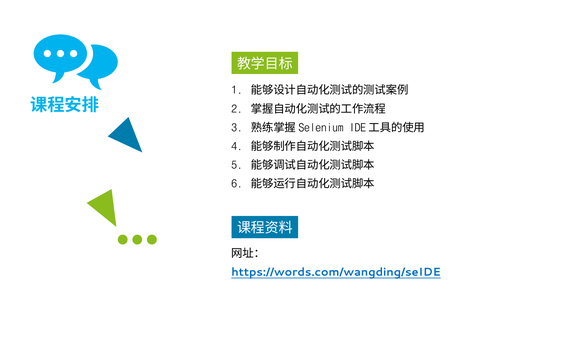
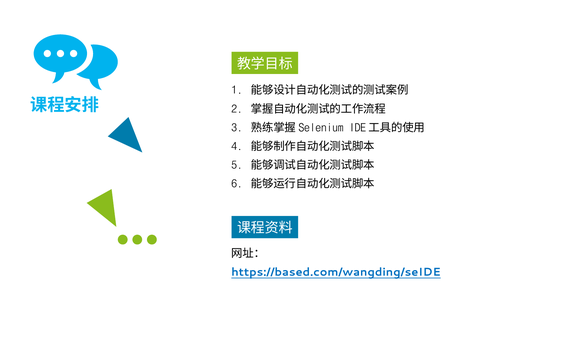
https://words.com/wangding/seIDE: https://words.com/wangding/seIDE -> https://based.com/wangding/seIDE (336, 272)
